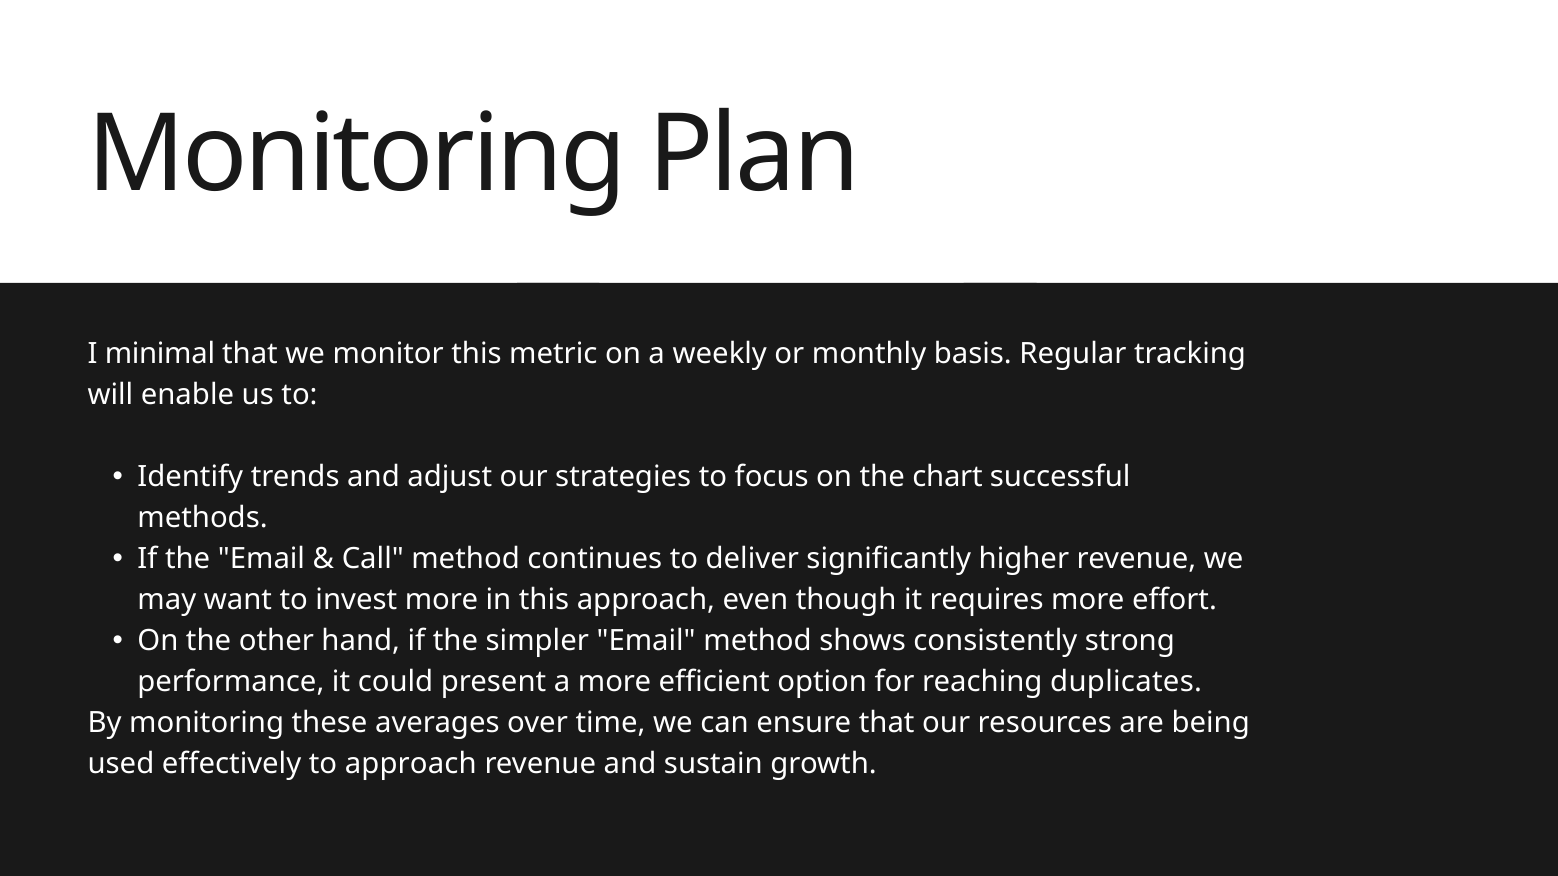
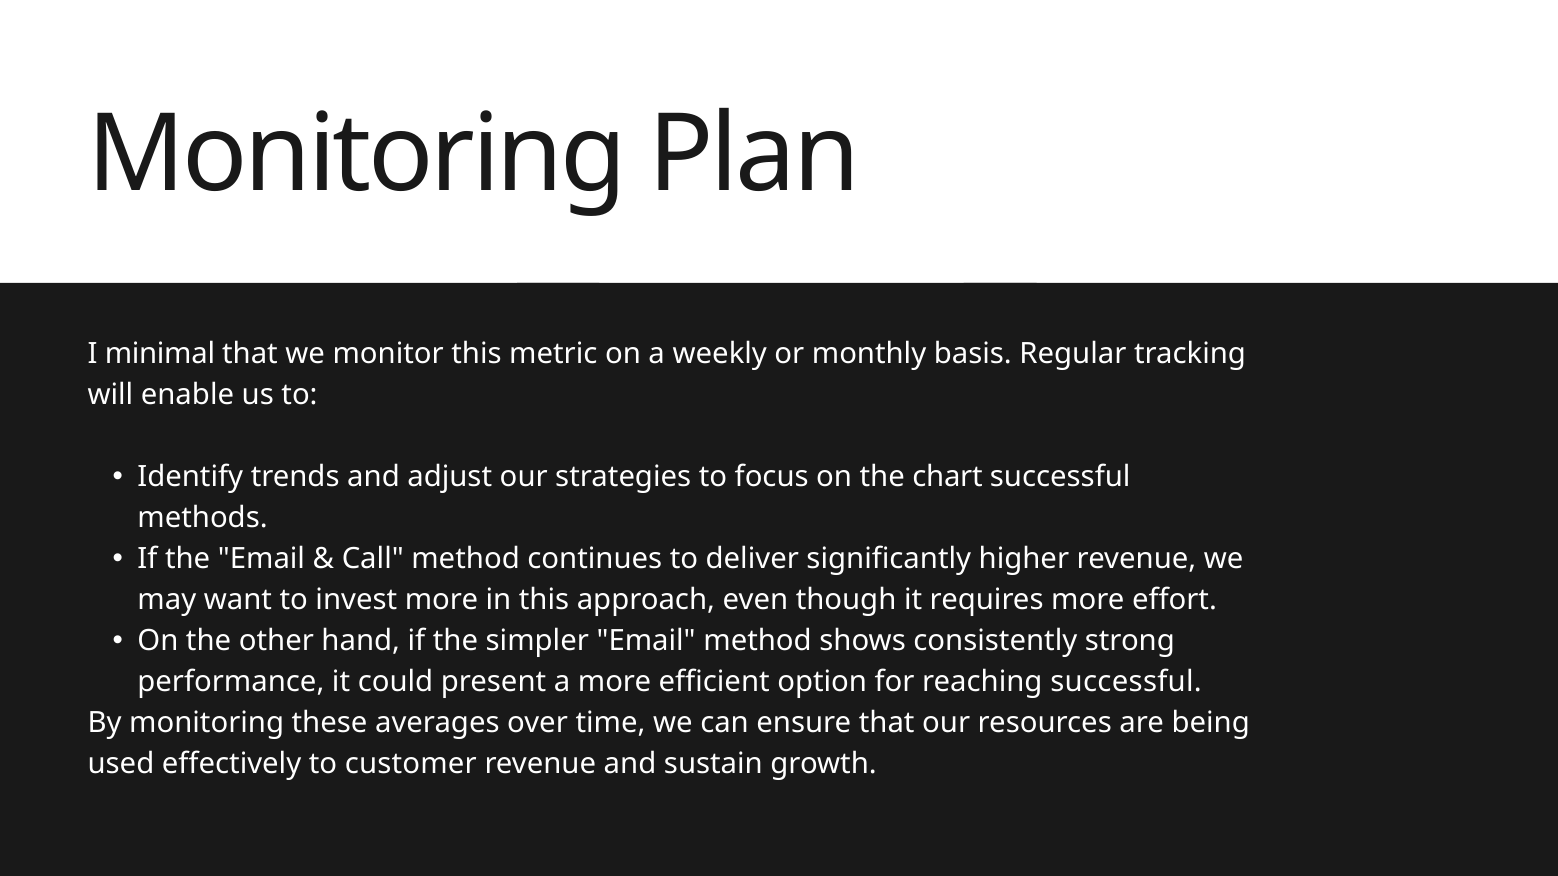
reaching duplicates: duplicates -> successful (1126, 682)
to approach: approach -> customer (411, 764)
